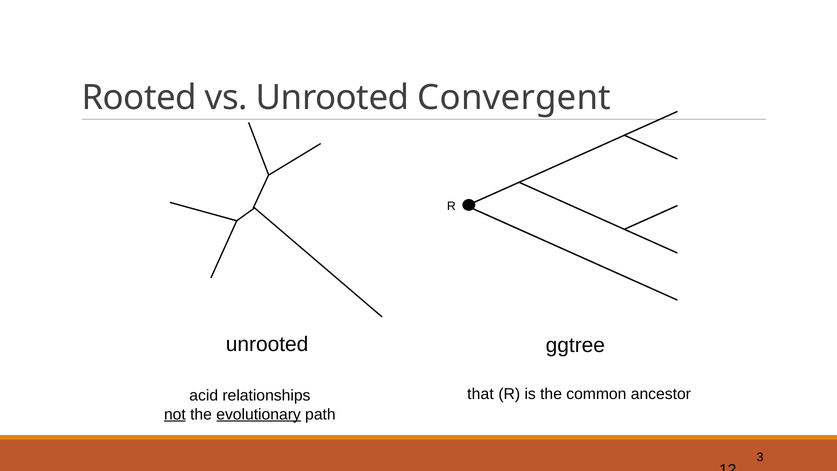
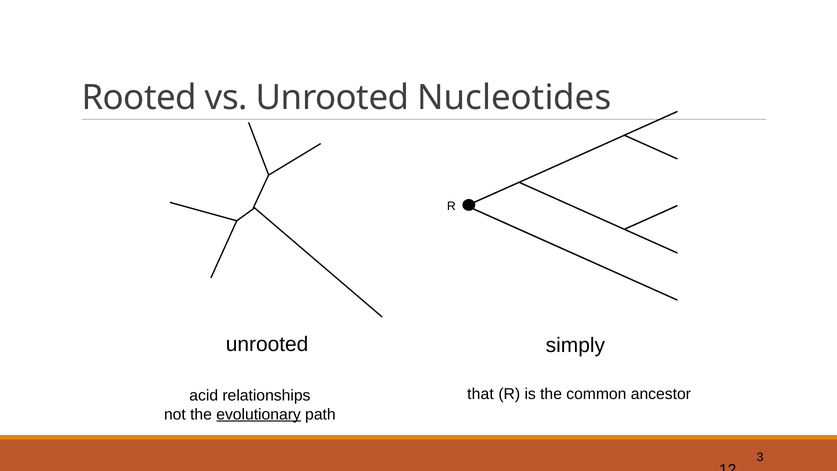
Convergent: Convergent -> Nucleotides (514, 97)
ggtree: ggtree -> simply (575, 345)
not underline: present -> none (175, 414)
